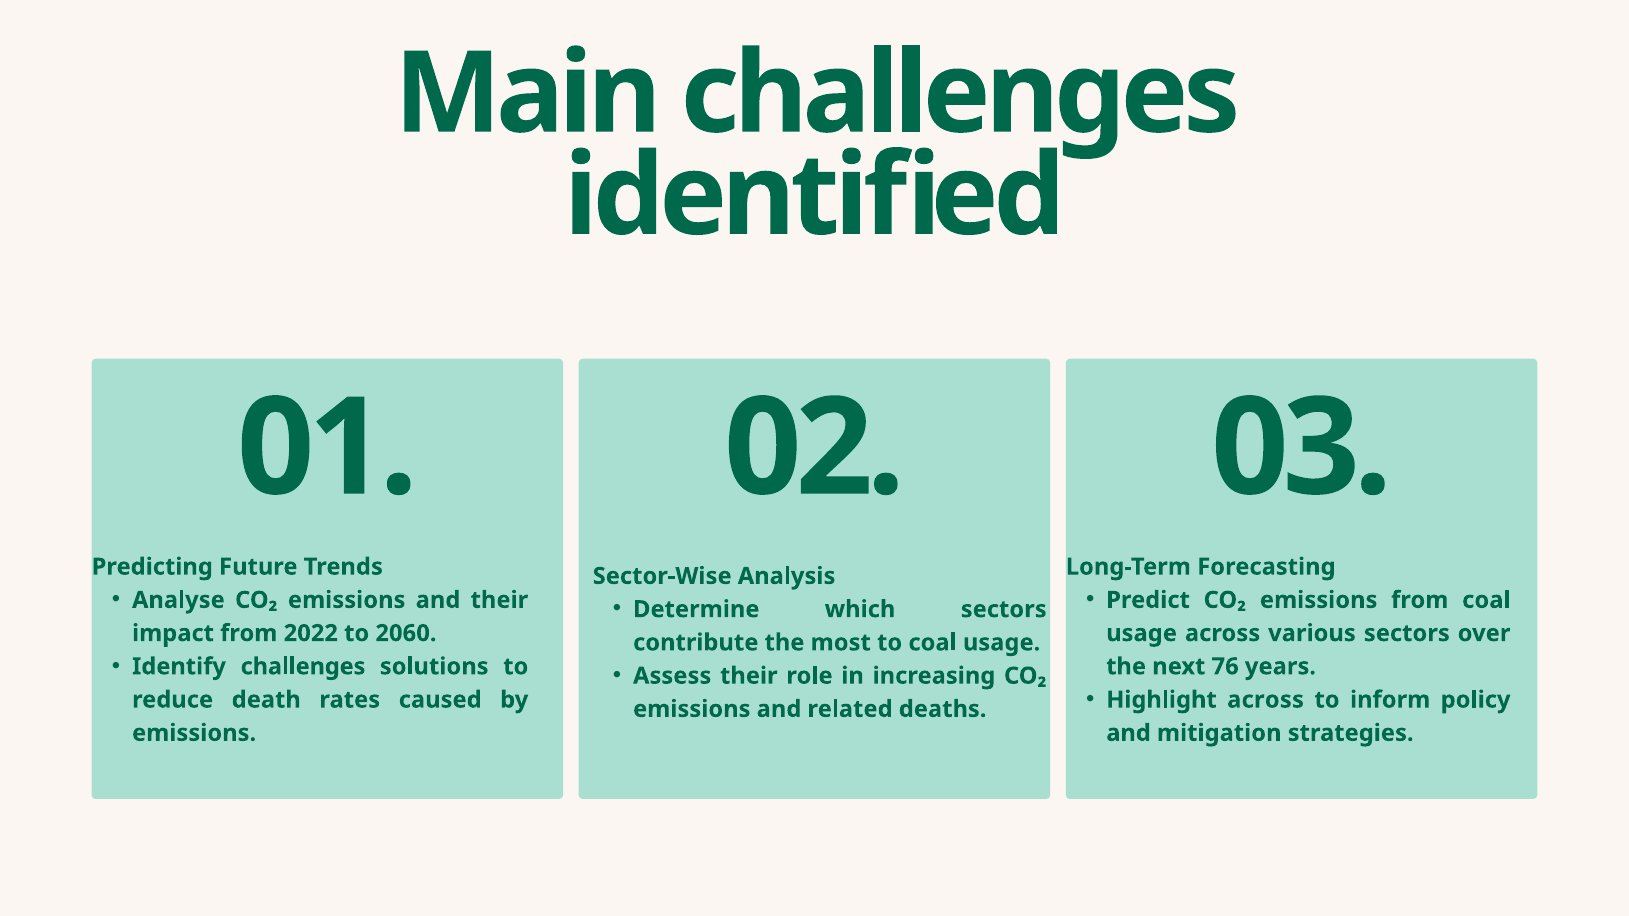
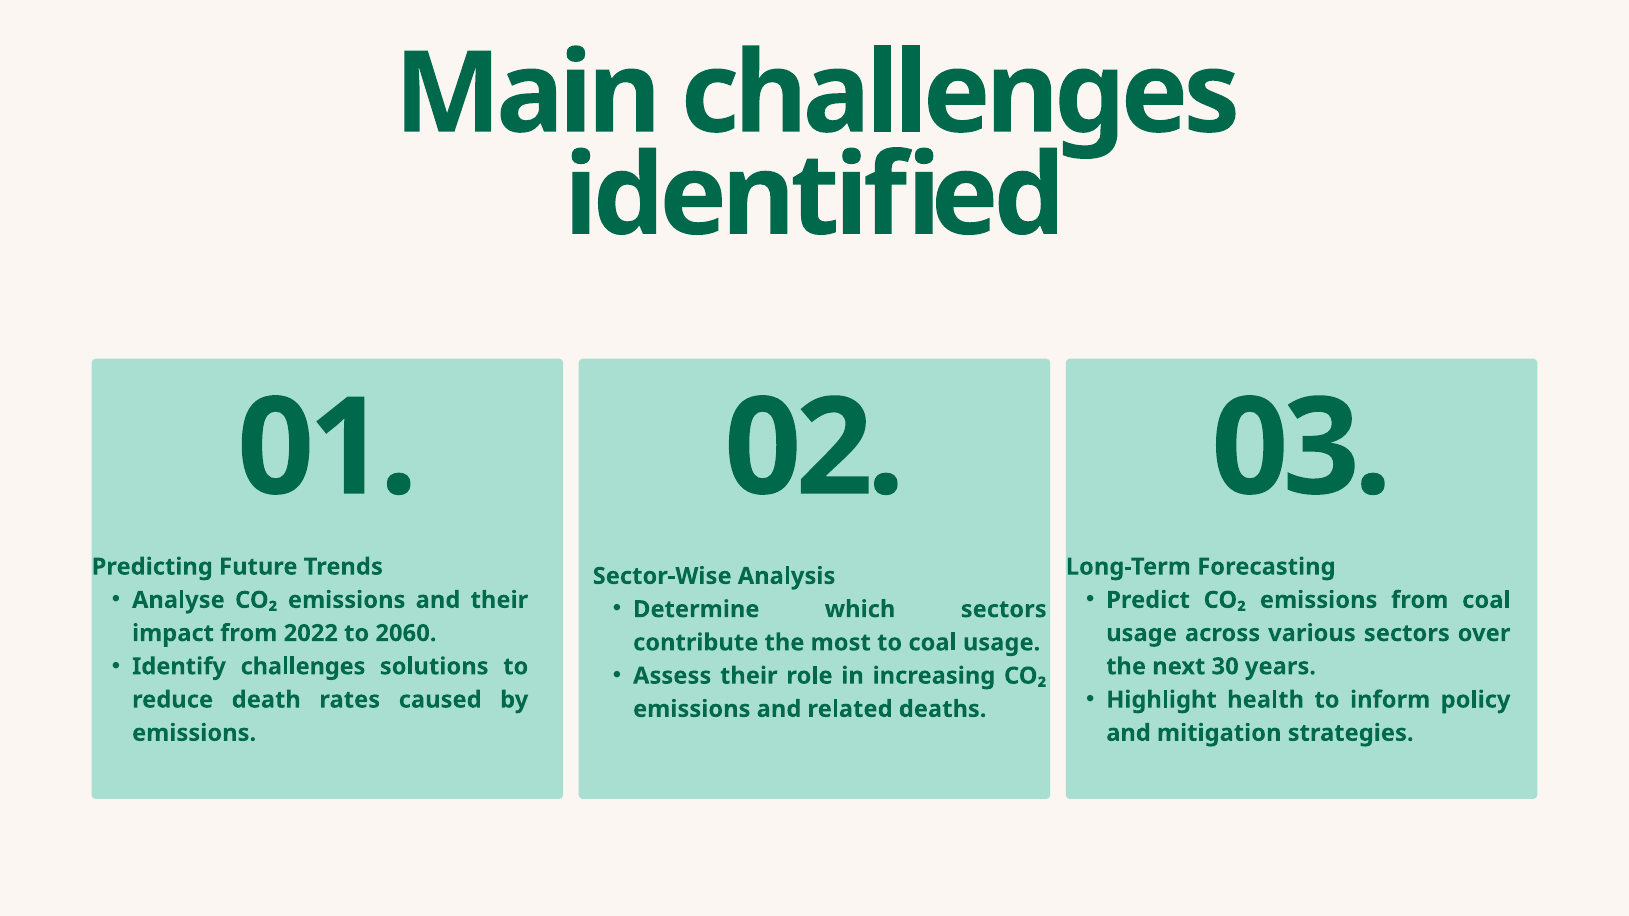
76: 76 -> 30 (1225, 667)
Highlight across: across -> health (1266, 700)
